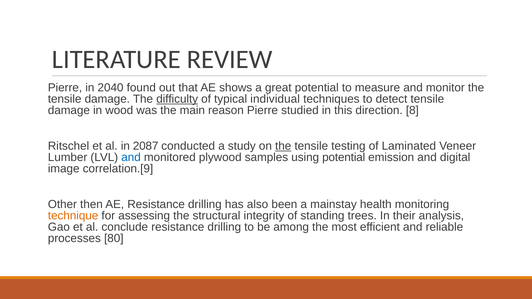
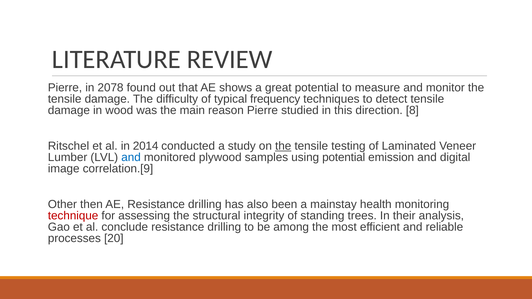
2040: 2040 -> 2078 (111, 88)
difficulty underline: present -> none (177, 99)
individual: individual -> frequency (275, 99)
2087: 2087 -> 2014 (146, 146)
technique colour: orange -> red (73, 216)
80: 80 -> 20 (114, 239)
